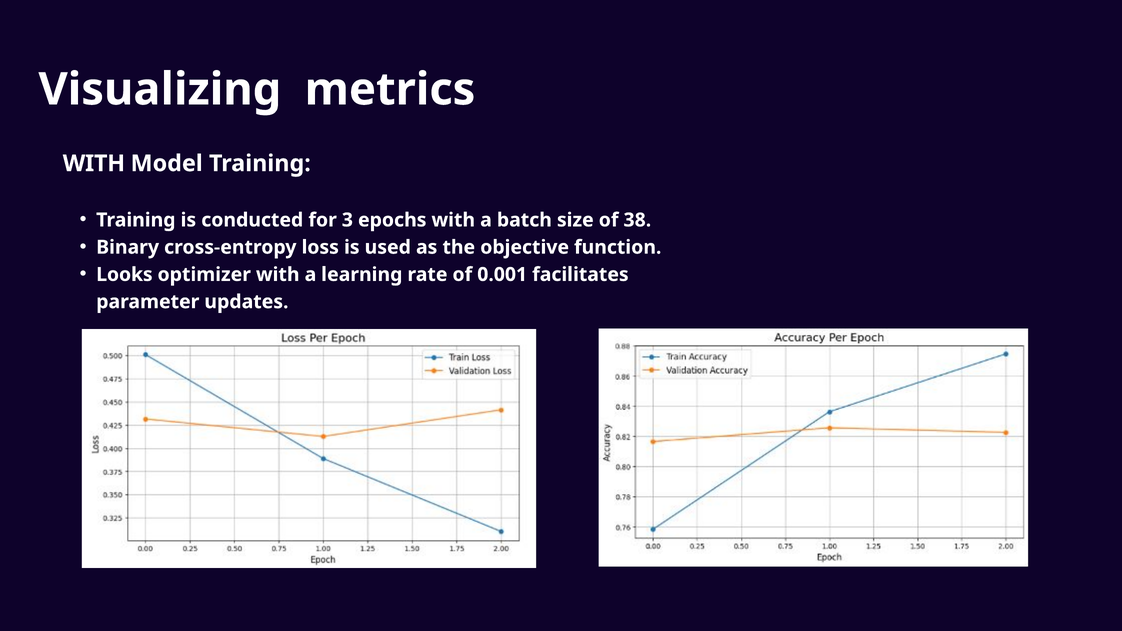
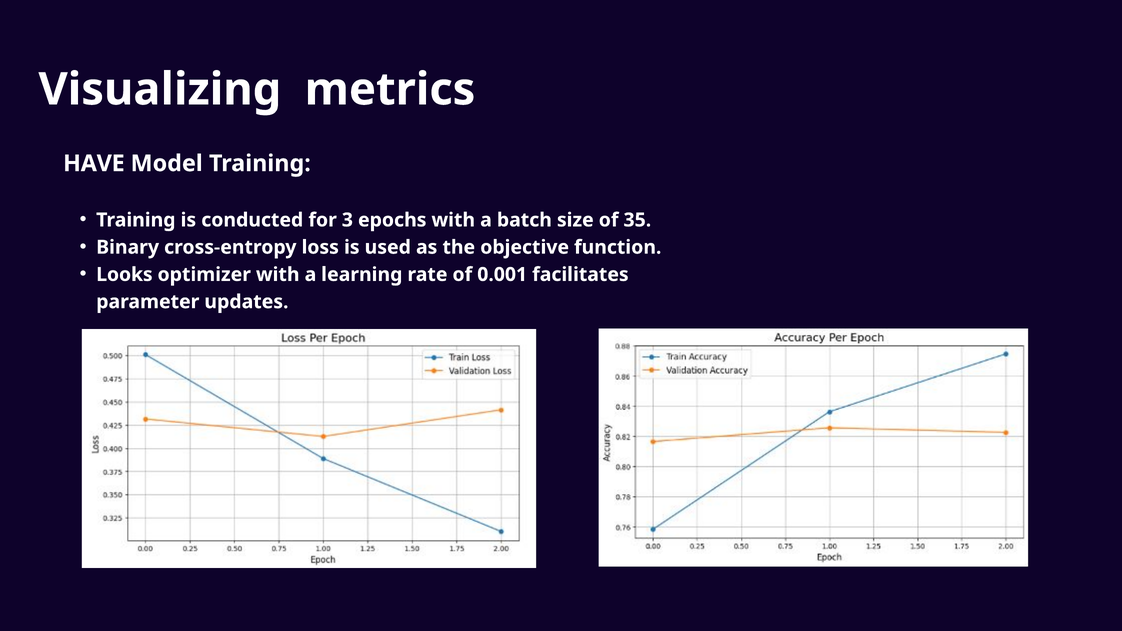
WITH: WITH -> HAVE (94, 164)
38: 38 -> 35 (637, 220)
